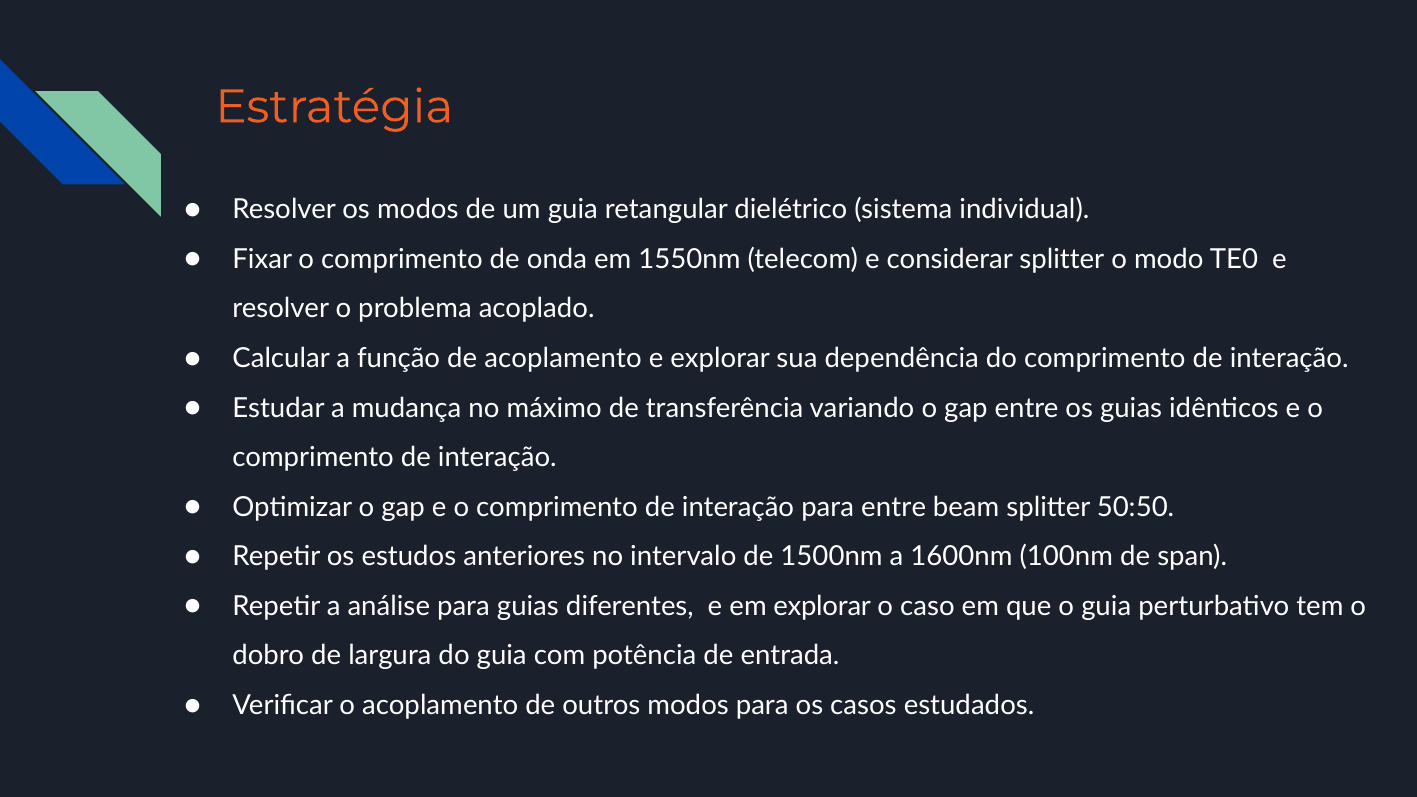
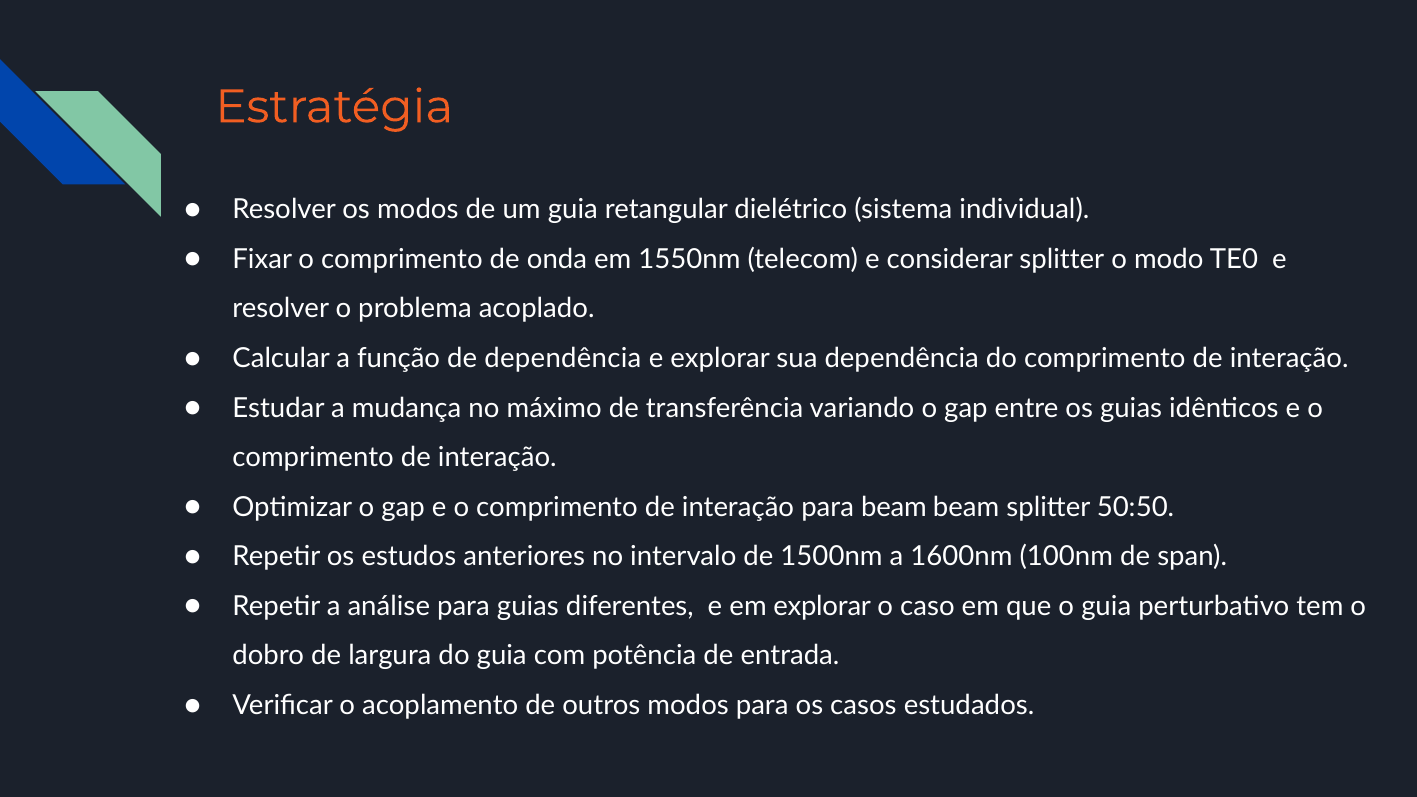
de acoplamento: acoplamento -> dependência (563, 358)
para entre: entre -> beam (894, 507)
